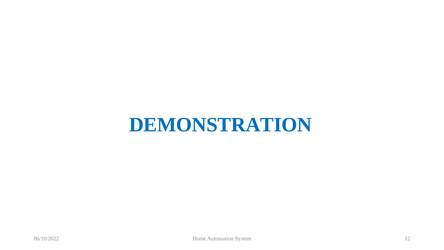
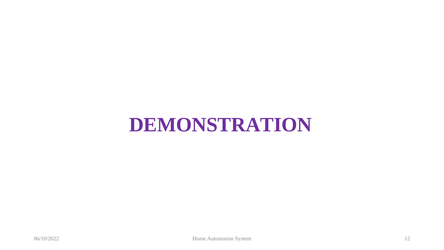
DEMONSTRATION colour: blue -> purple (220, 125)
